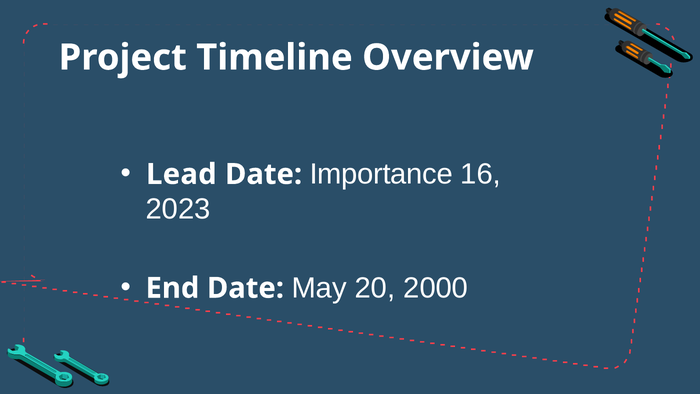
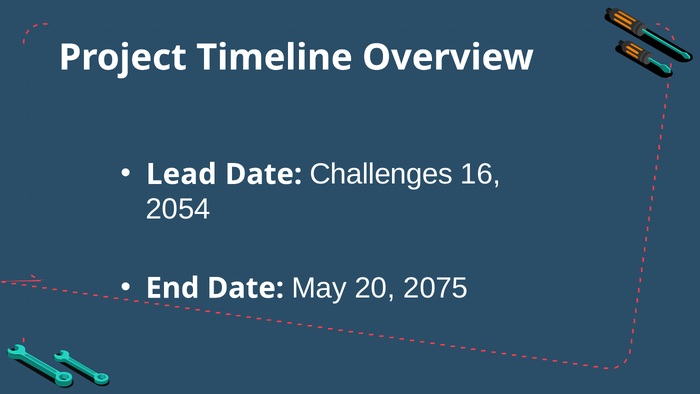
Importance: Importance -> Challenges (381, 174)
2023: 2023 -> 2054 (178, 209)
2000: 2000 -> 2075 (436, 288)
